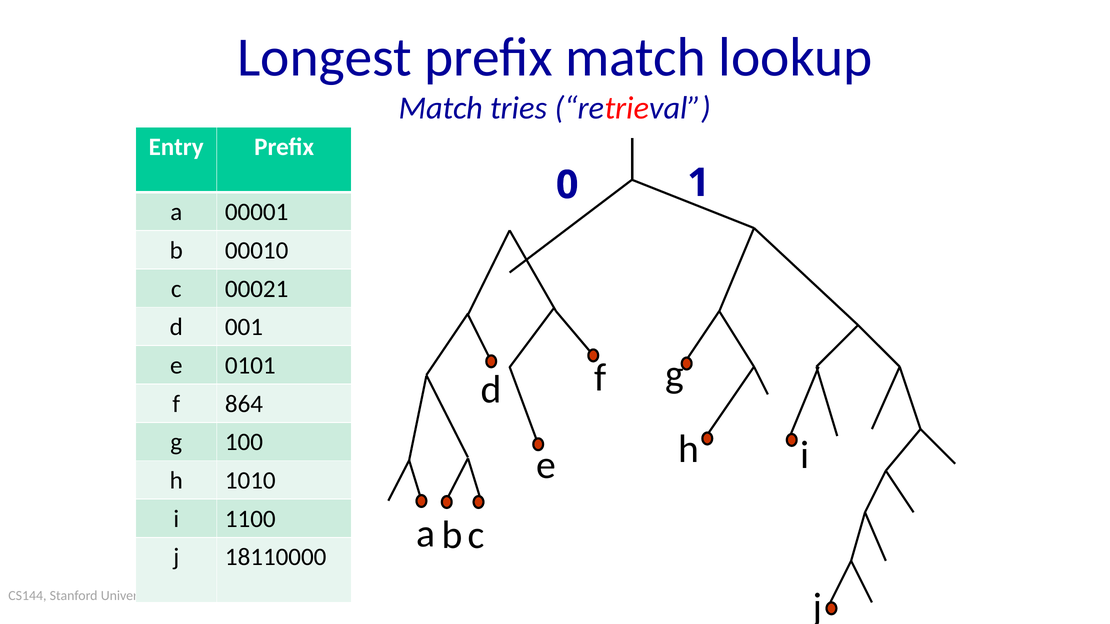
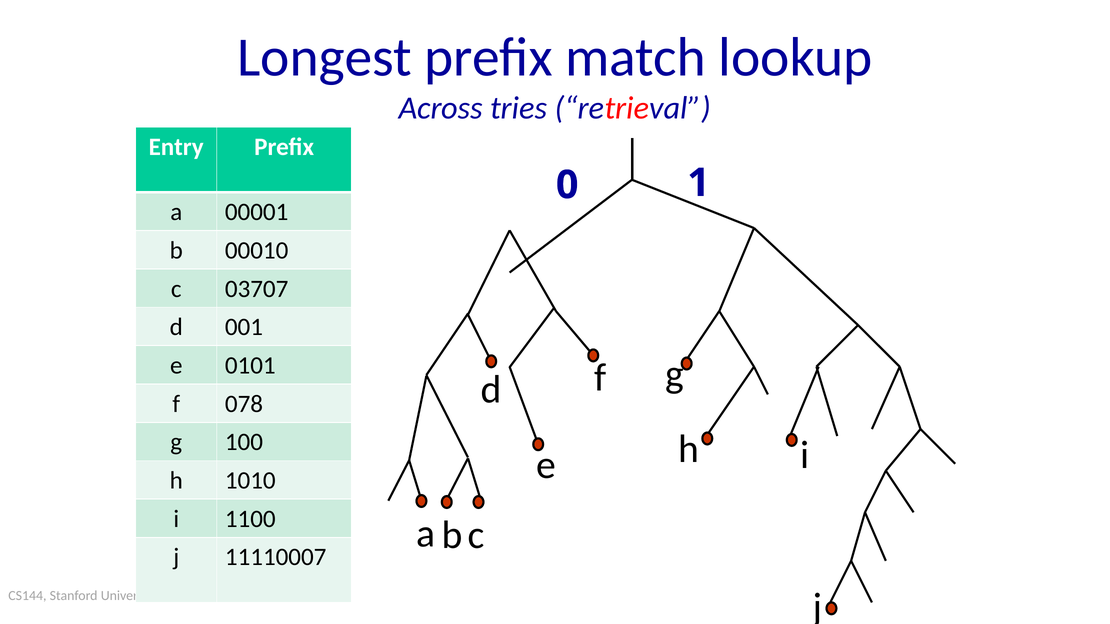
Match: Match -> Across (441, 108)
00021: 00021 -> 03707 (257, 289)
864: 864 -> 078 (244, 404)
18110000: 18110000 -> 11110007 (276, 558)
